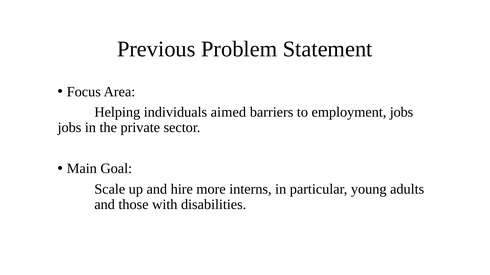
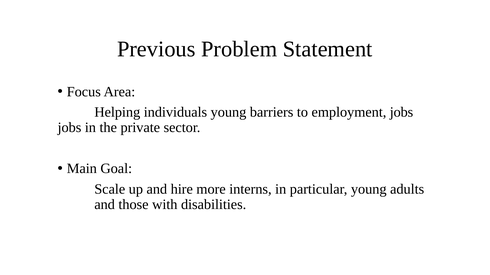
individuals aimed: aimed -> young (228, 113)
